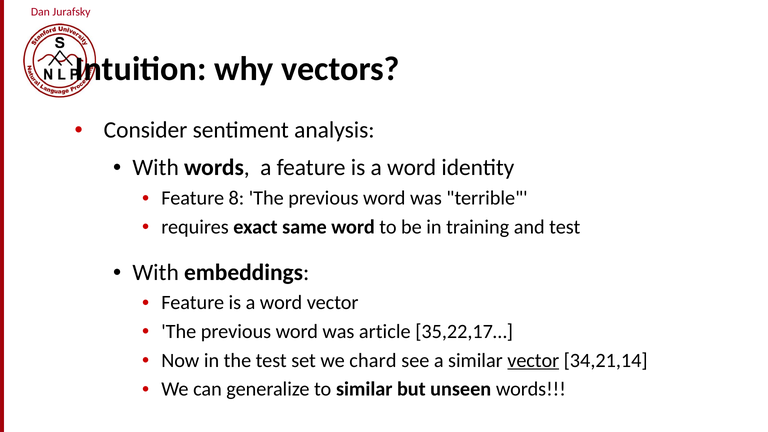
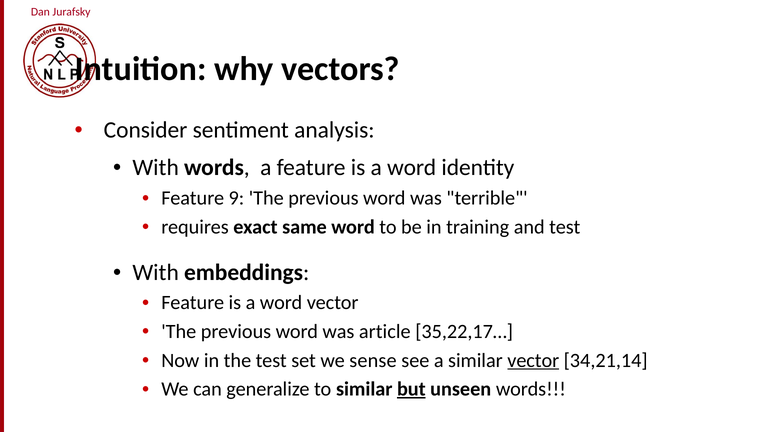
8: 8 -> 9 (236, 198)
chard: chard -> sense (373, 360)
but underline: none -> present (411, 389)
